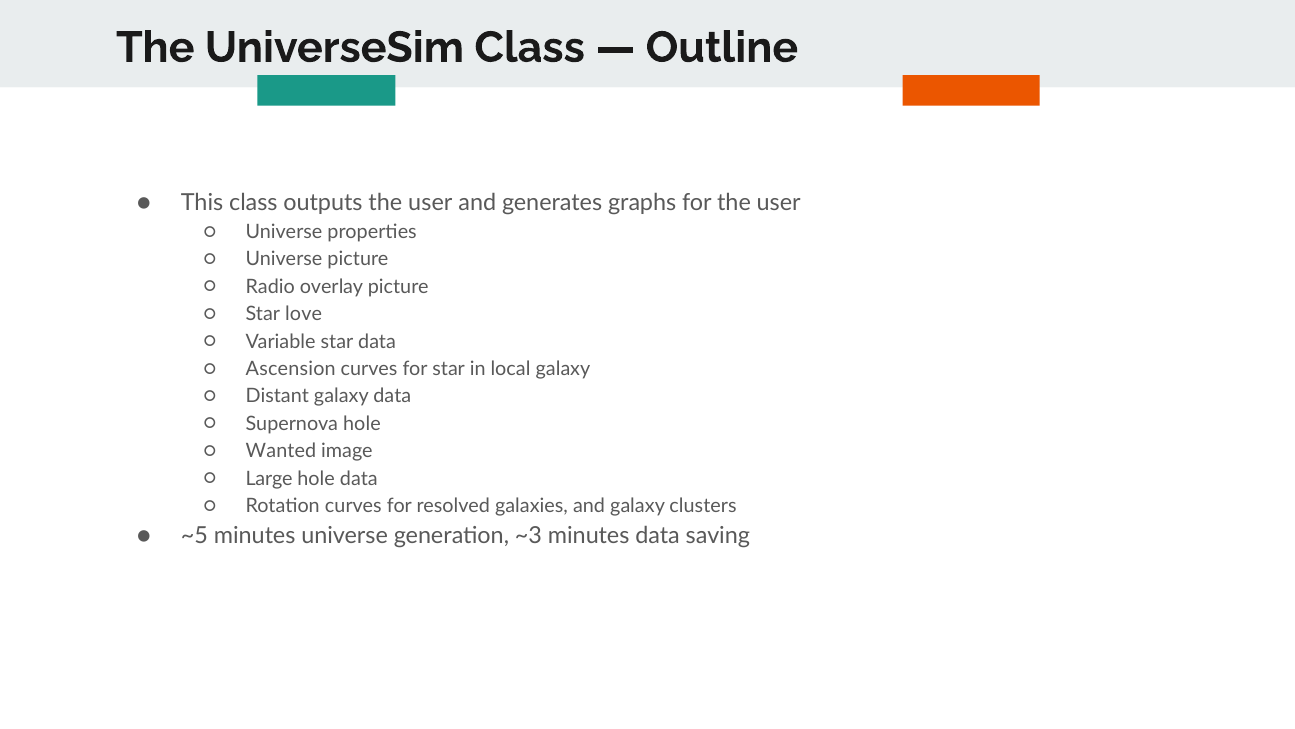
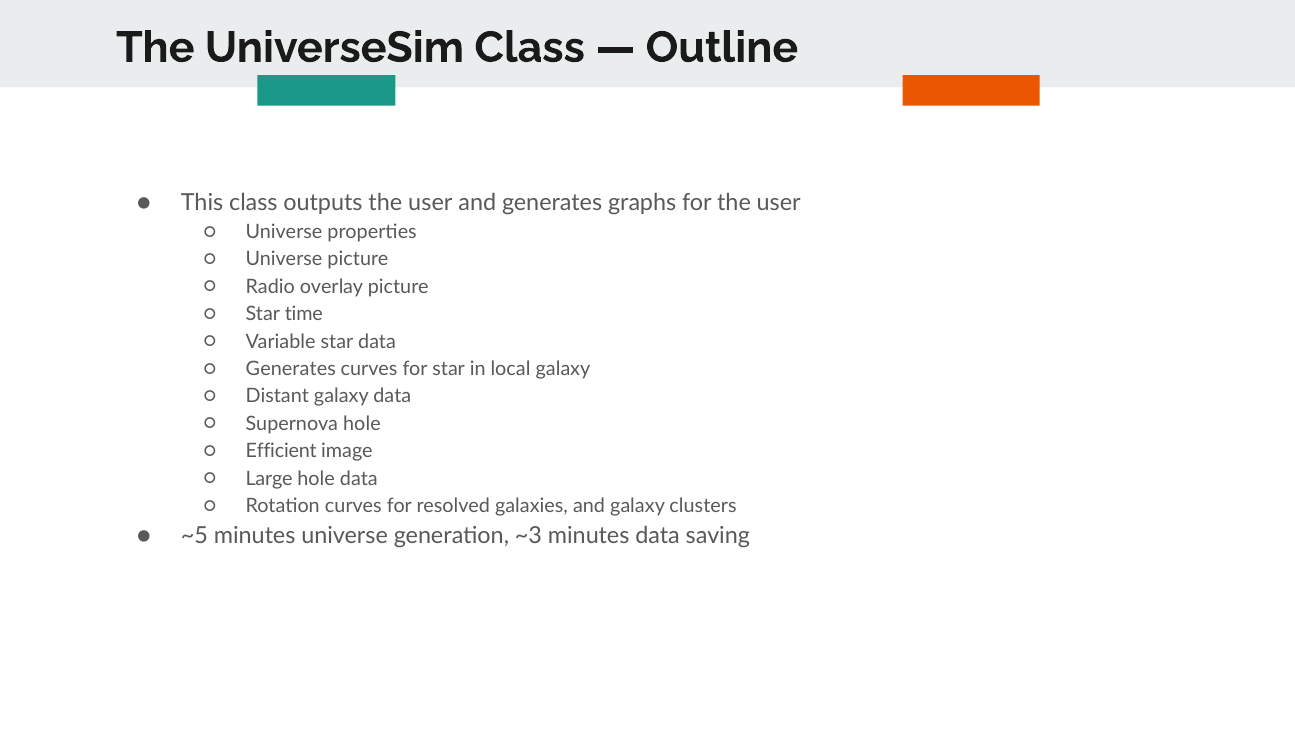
love: love -> time (304, 314)
Ascension: Ascension -> Generates (291, 369)
Wanted: Wanted -> Efficient (281, 451)
